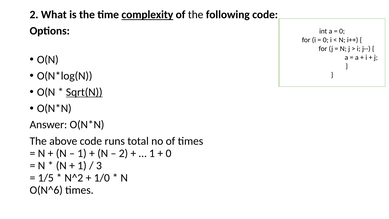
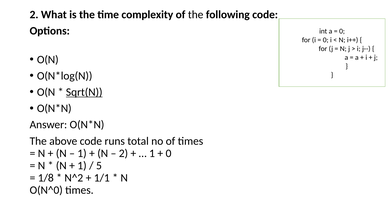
complexity underline: present -> none (147, 15)
3: 3 -> 5 (99, 165)
1/5: 1/5 -> 1/8 (46, 178)
1/0: 1/0 -> 1/1 (102, 178)
O(N^6: O(N^6 -> O(N^0 (46, 190)
